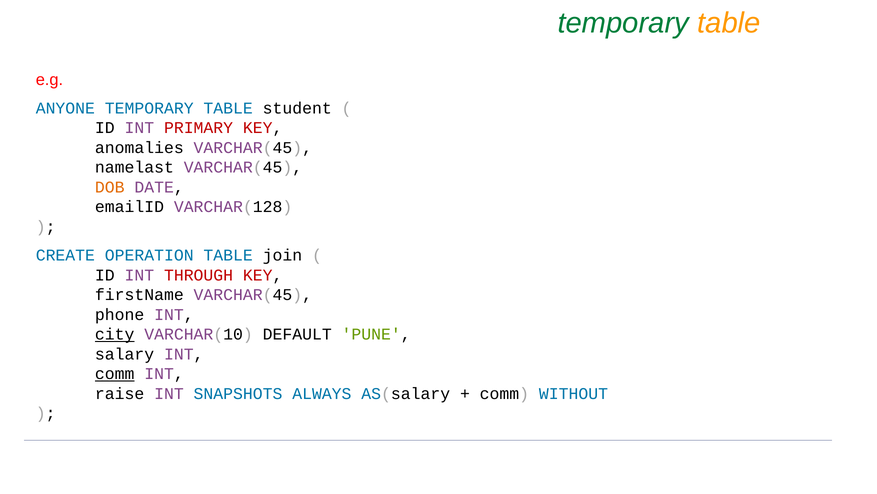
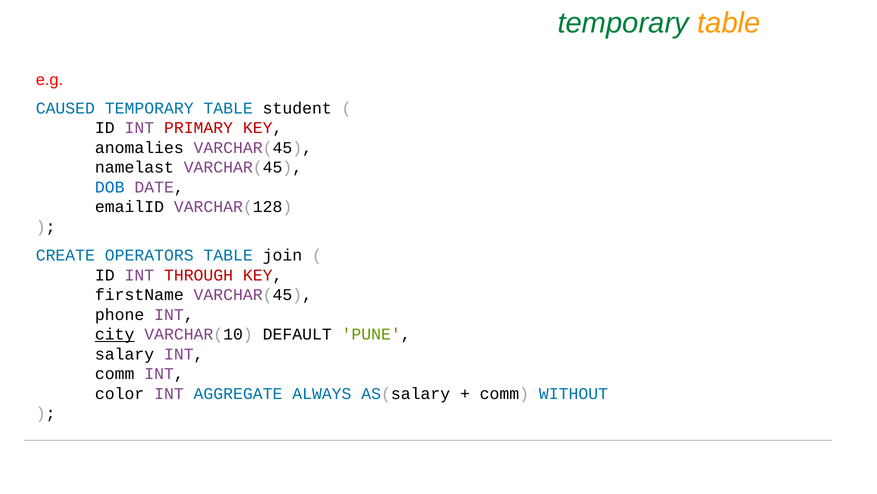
ANYONE: ANYONE -> CAUSED (65, 108)
DOB colour: orange -> blue (110, 187)
OPERATION: OPERATION -> OPERATORS (149, 255)
comm underline: present -> none (115, 373)
raise: raise -> color (120, 393)
SNAPSHOTS: SNAPSHOTS -> AGGREGATE (238, 393)
